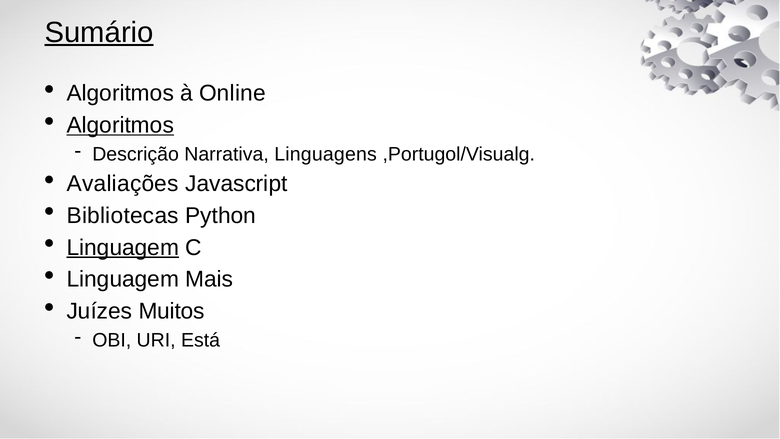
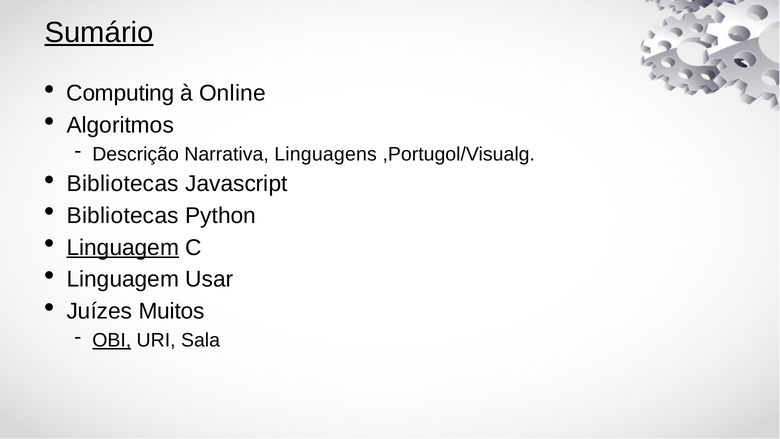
Algoritmos: Algoritmos -> Computing (120, 93)
Algoritmos underline: present -> none (120, 125)
Avaliações: Avaliações -> Bibliotecas (123, 184)
Mais: Mais -> Usar (209, 279)
OBI underline: none -> present (112, 340)
Está: Está -> Sala (201, 340)
